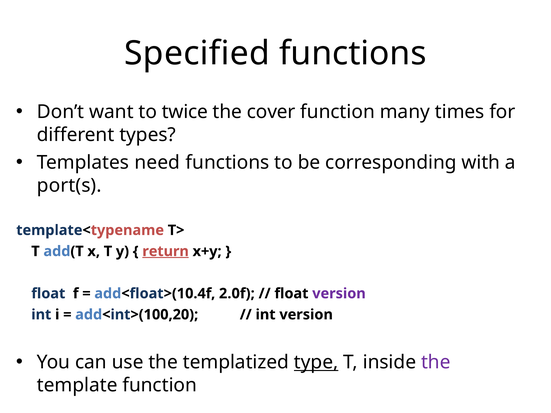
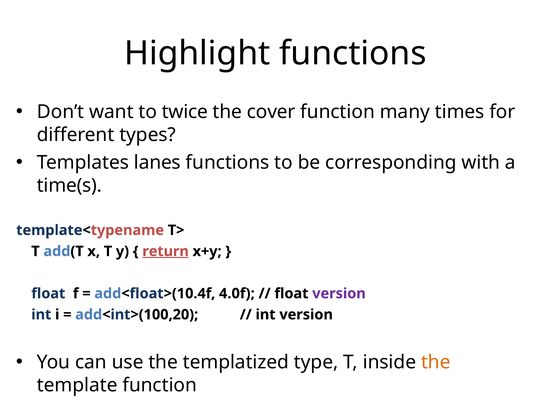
Specified: Specified -> Highlight (197, 53)
need: need -> lanes (157, 163)
port(s: port(s -> time(s (69, 186)
2.0f: 2.0f -> 4.0f (237, 294)
type underline: present -> none (316, 363)
the colour: purple -> orange (436, 363)
